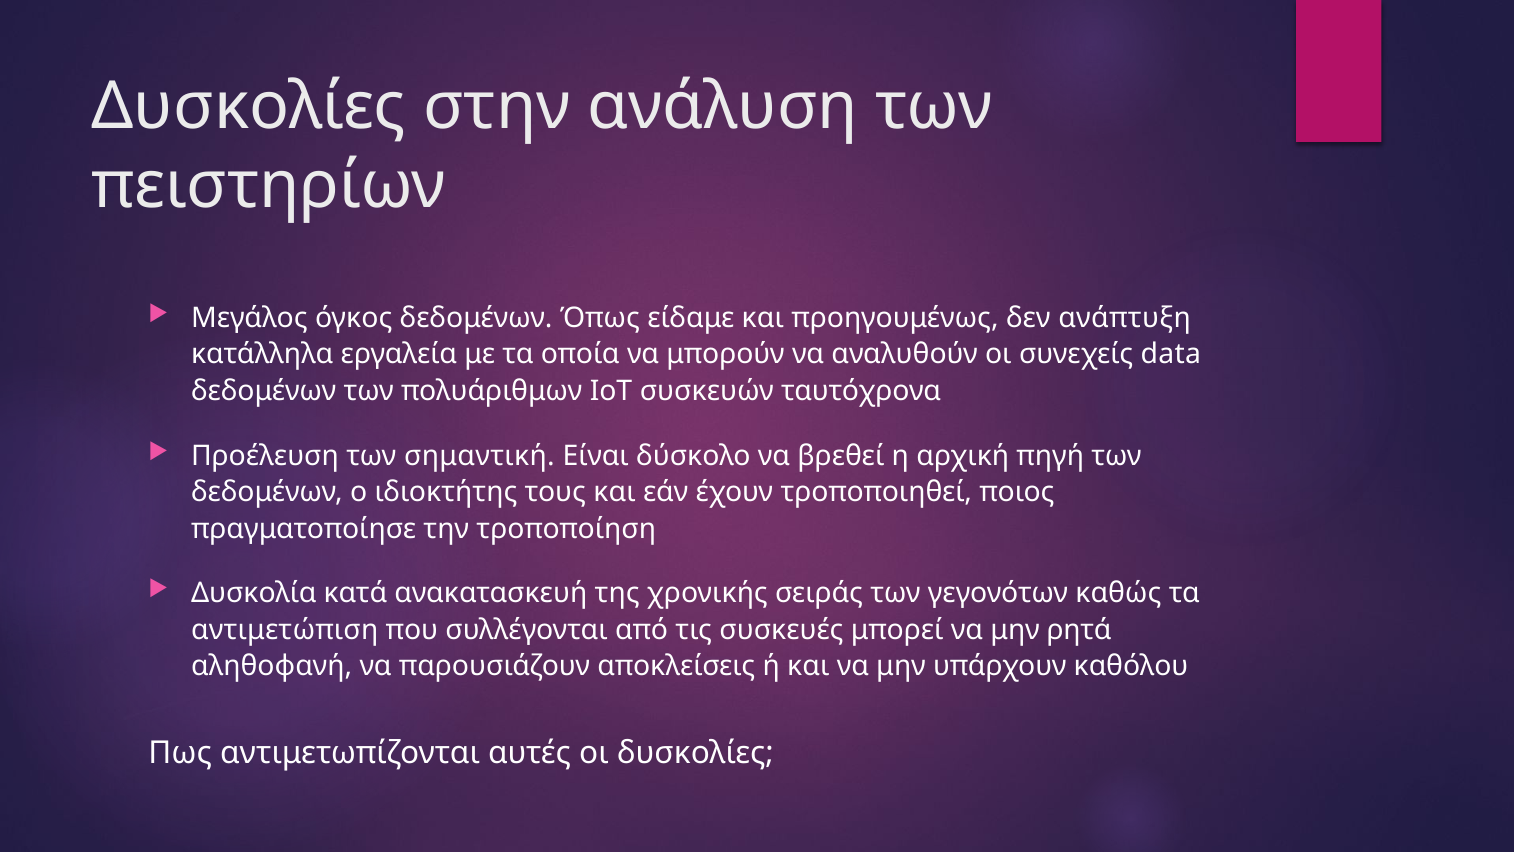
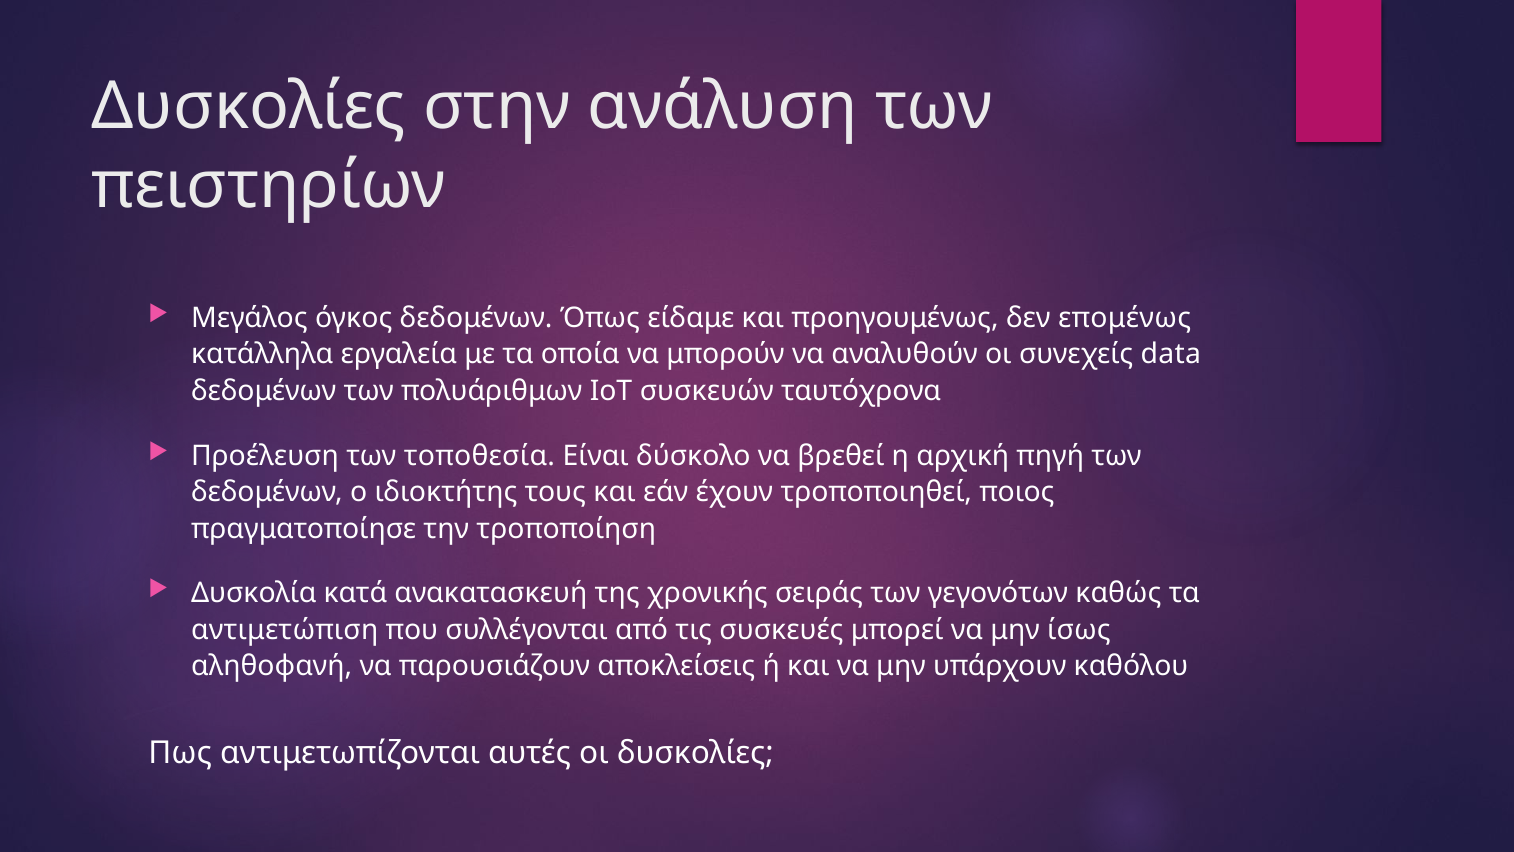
ανάπτυξη: ανάπτυξη -> επομένως (1125, 318)
σημαντική: σημαντική -> τοποθεσία (479, 456)
ρητά: ρητά -> ίσως (1079, 630)
